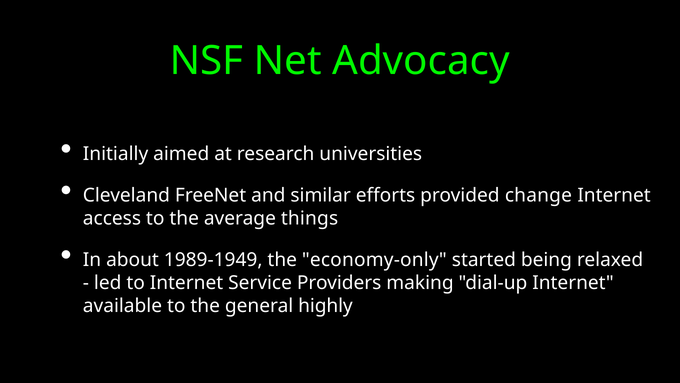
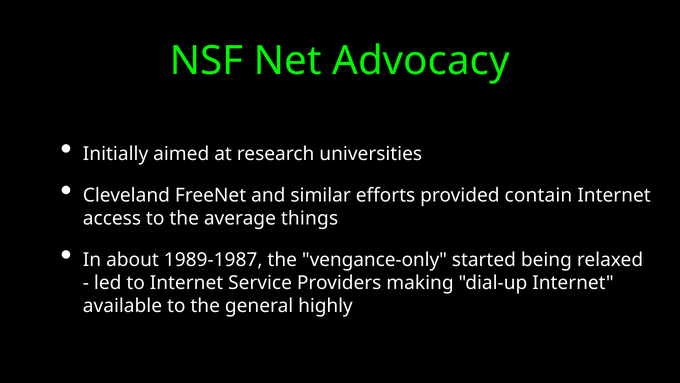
change: change -> contain (538, 195)
1989-1949: 1989-1949 -> 1989-1987 (213, 260)
economy-only: economy-only -> vengance-only (374, 260)
